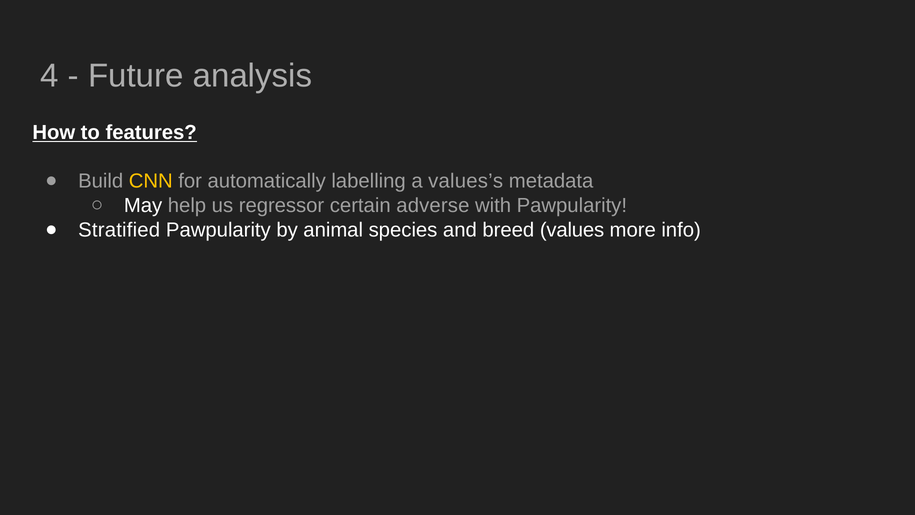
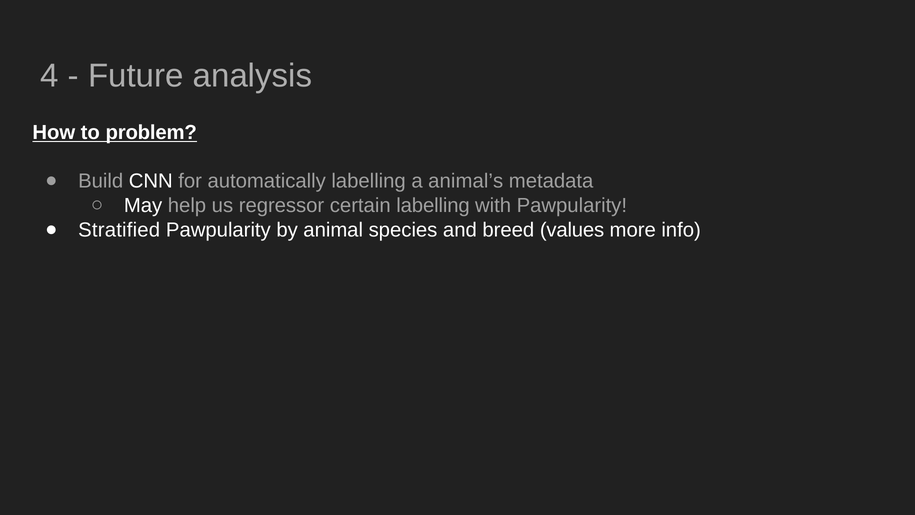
features: features -> problem (151, 132)
CNN colour: yellow -> white (151, 181)
values’s: values’s -> animal’s (466, 181)
certain adverse: adverse -> labelling (433, 206)
